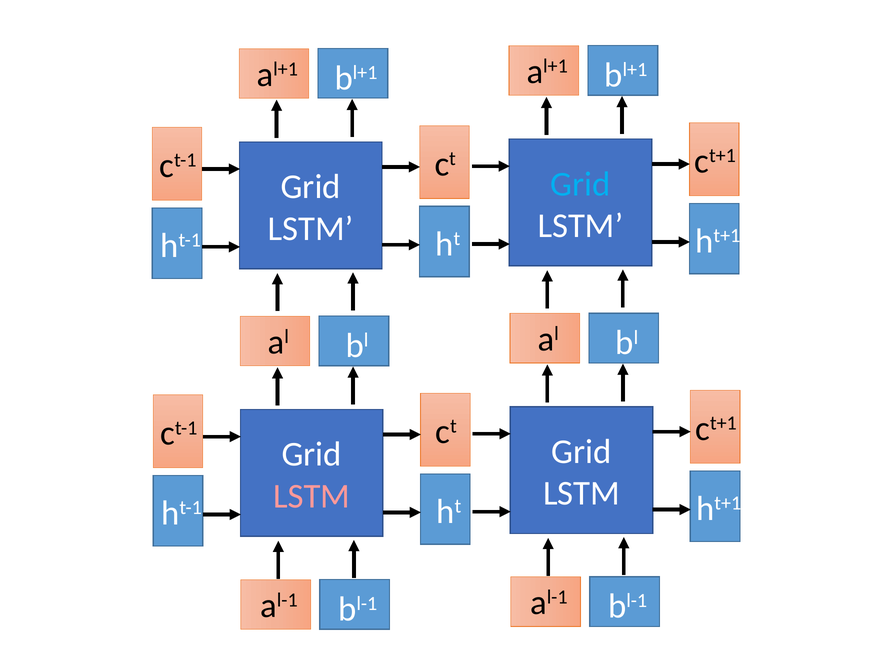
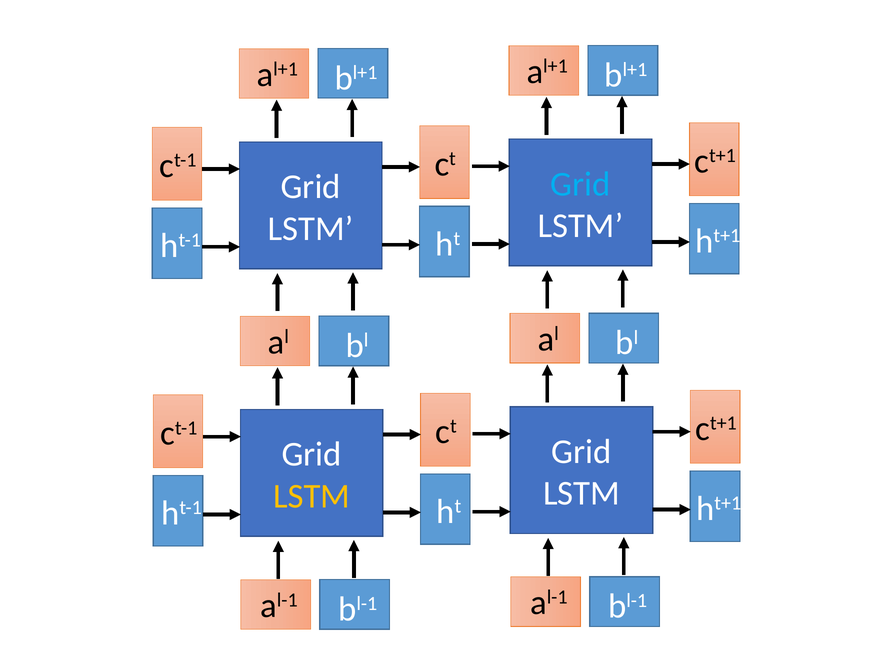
LSTM colour: pink -> yellow (312, 496)
